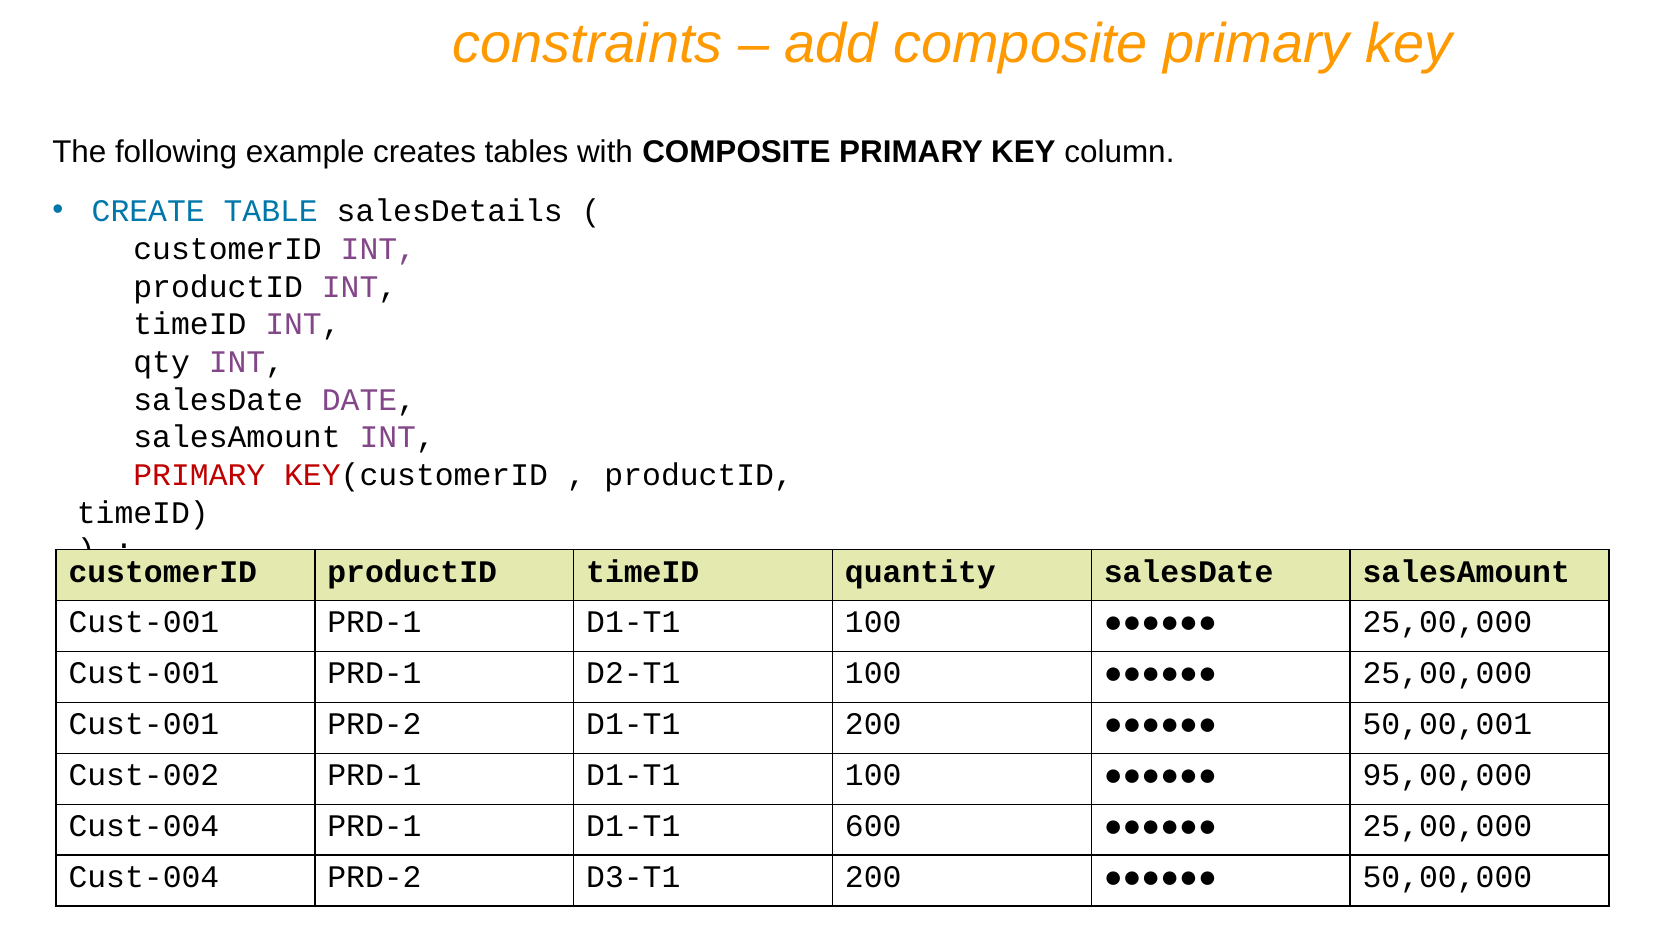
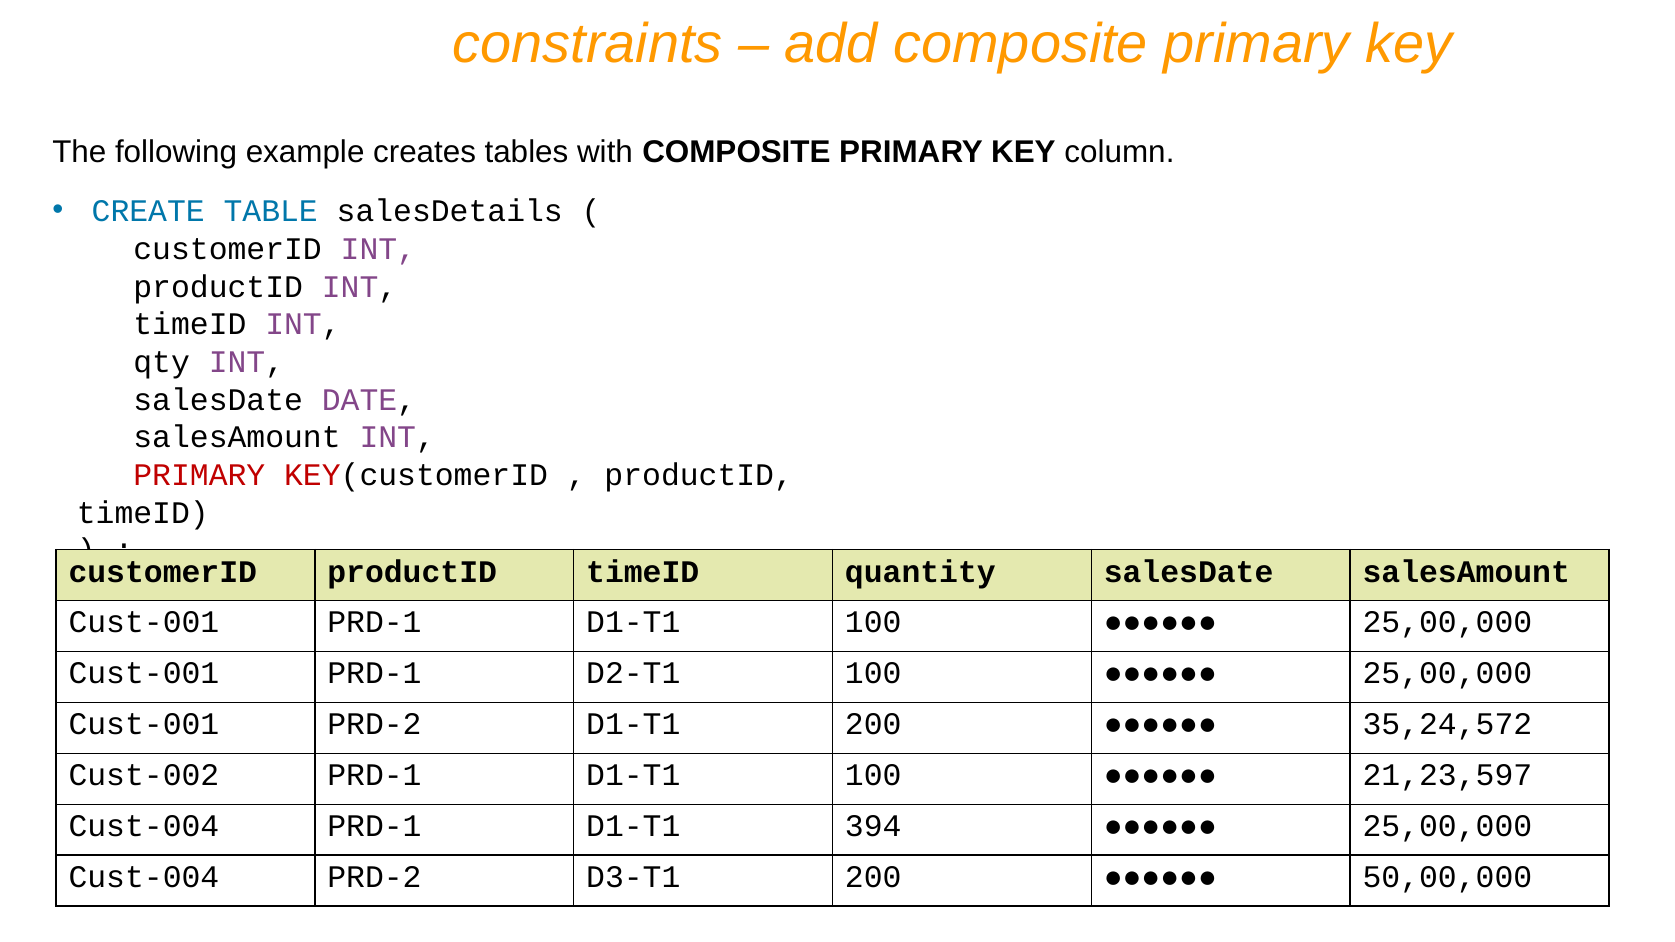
50,00,001: 50,00,001 -> 35,24,572 (1447, 725)
95,00,000: 95,00,000 -> 21,23,597 (1447, 776)
600: 600 -> 394 (873, 827)
